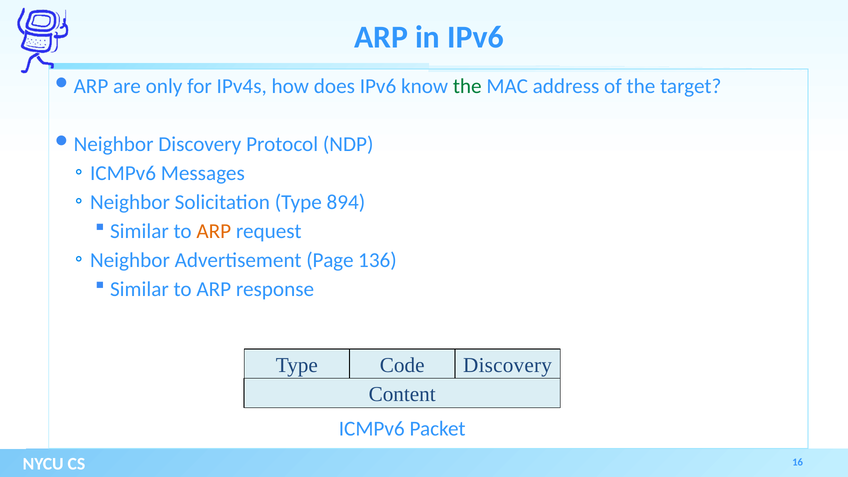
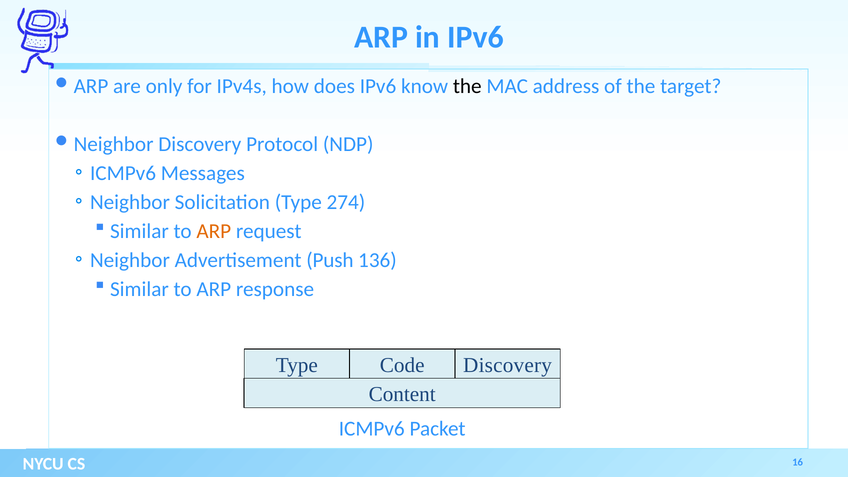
the colour: green -> black (467, 86)
894: 894 -> 274 (346, 202)
Page: Page -> Push (330, 260)
